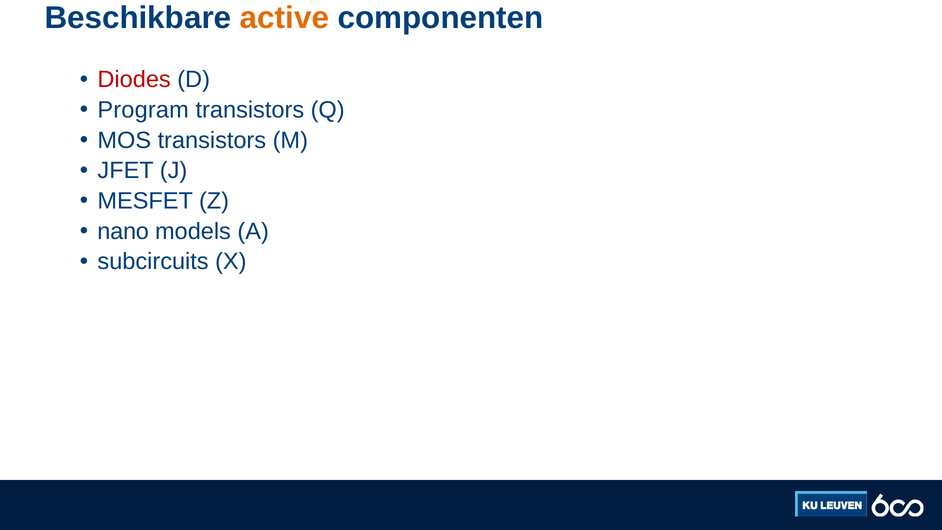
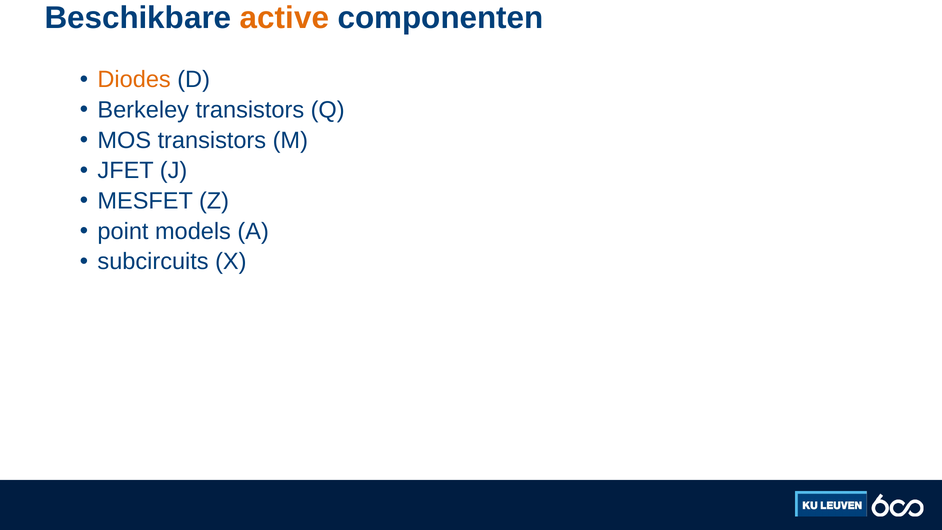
Diodes colour: red -> orange (134, 80)
Program: Program -> Berkeley (143, 110)
nano: nano -> point (123, 231)
